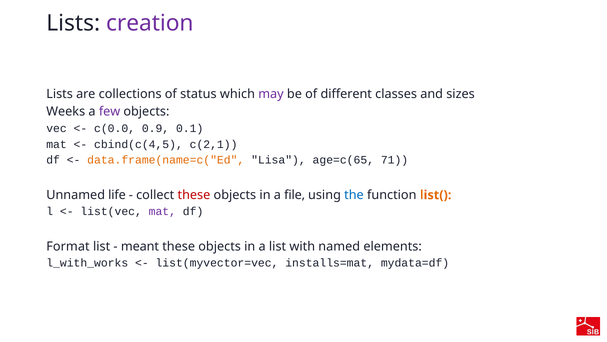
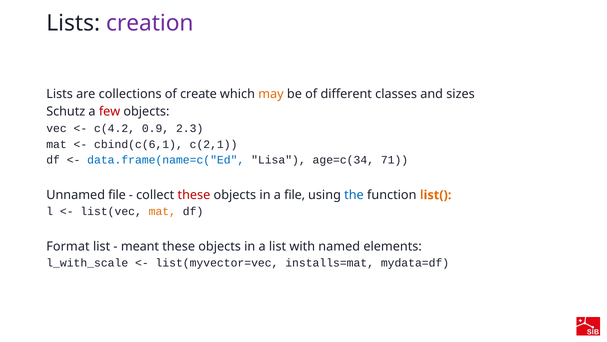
status: status -> create (198, 94)
may colour: purple -> orange (271, 94)
Weeks: Weeks -> Schutz (66, 111)
few colour: purple -> red (110, 111)
c(0.0: c(0.0 -> c(4.2 (115, 128)
0.1: 0.1 -> 2.3 (190, 128)
cbind(c(4,5: cbind(c(4,5 -> cbind(c(6,1 (138, 144)
data.frame(name=c("Ed colour: orange -> blue (166, 160)
age=c(65: age=c(65 -> age=c(34 (343, 160)
Unnamed life: life -> file (117, 195)
mat colour: purple -> orange (162, 211)
l_with_works: l_with_works -> l_with_scale (87, 263)
